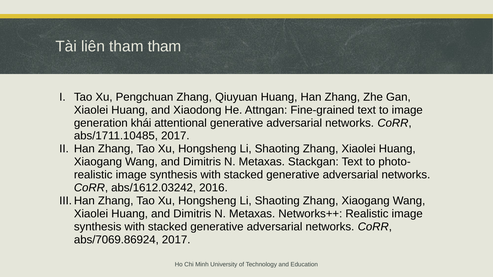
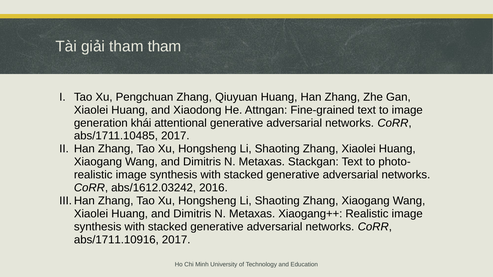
liên: liên -> giải (93, 47)
Networks++: Networks++ -> Xiaogang++ (310, 214)
abs/7069.86924: abs/7069.86924 -> abs/1711.10916 (116, 240)
